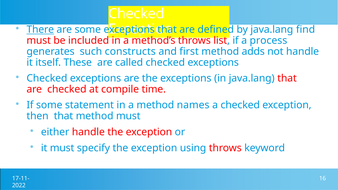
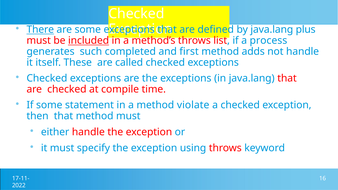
find: find -> plus (306, 30)
included underline: none -> present (89, 41)
constructs: constructs -> completed (130, 52)
names: names -> violate (193, 105)
